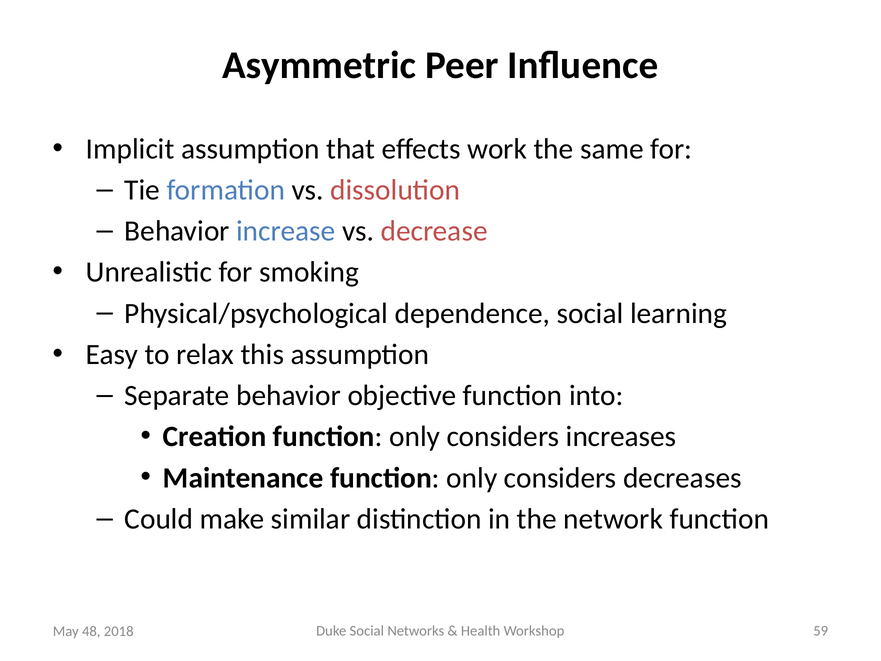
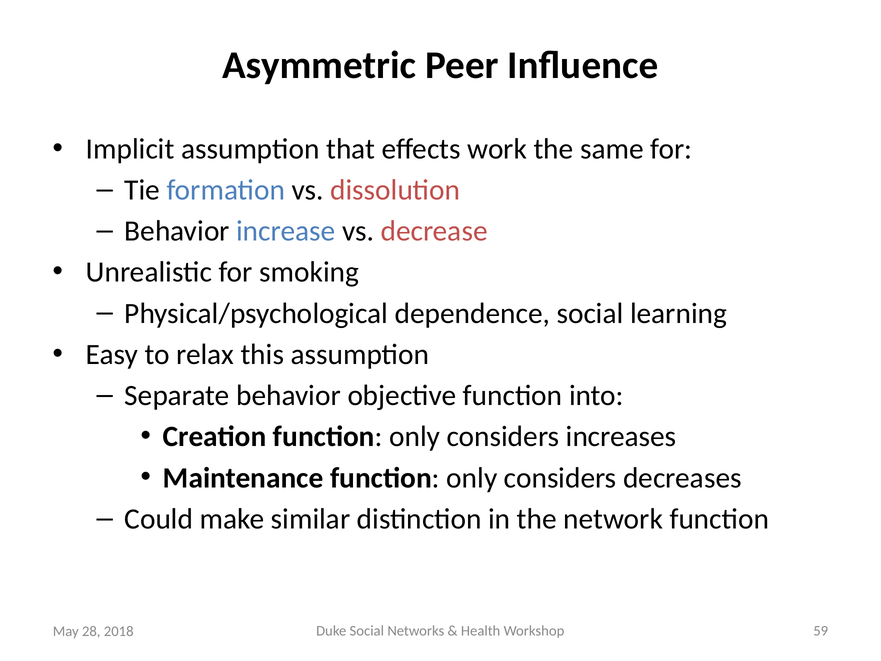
48: 48 -> 28 (91, 631)
